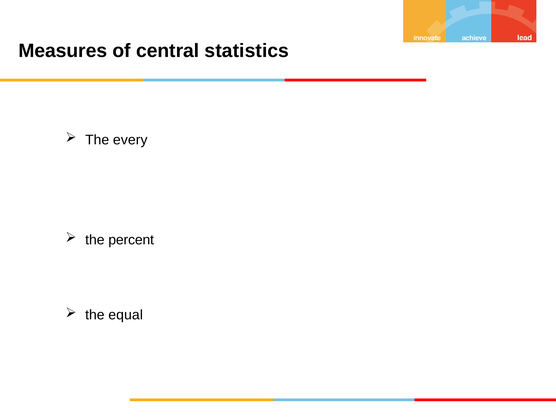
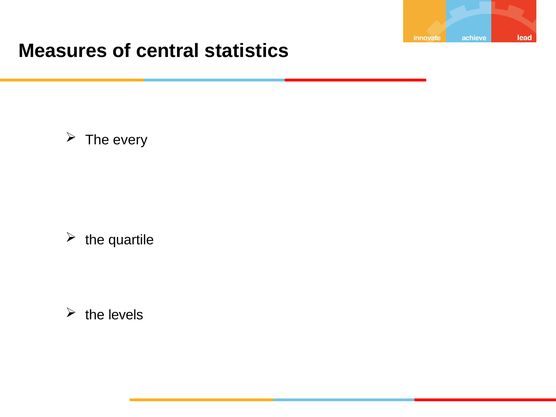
percent: percent -> quartile (131, 240)
equal: equal -> levels (126, 315)
